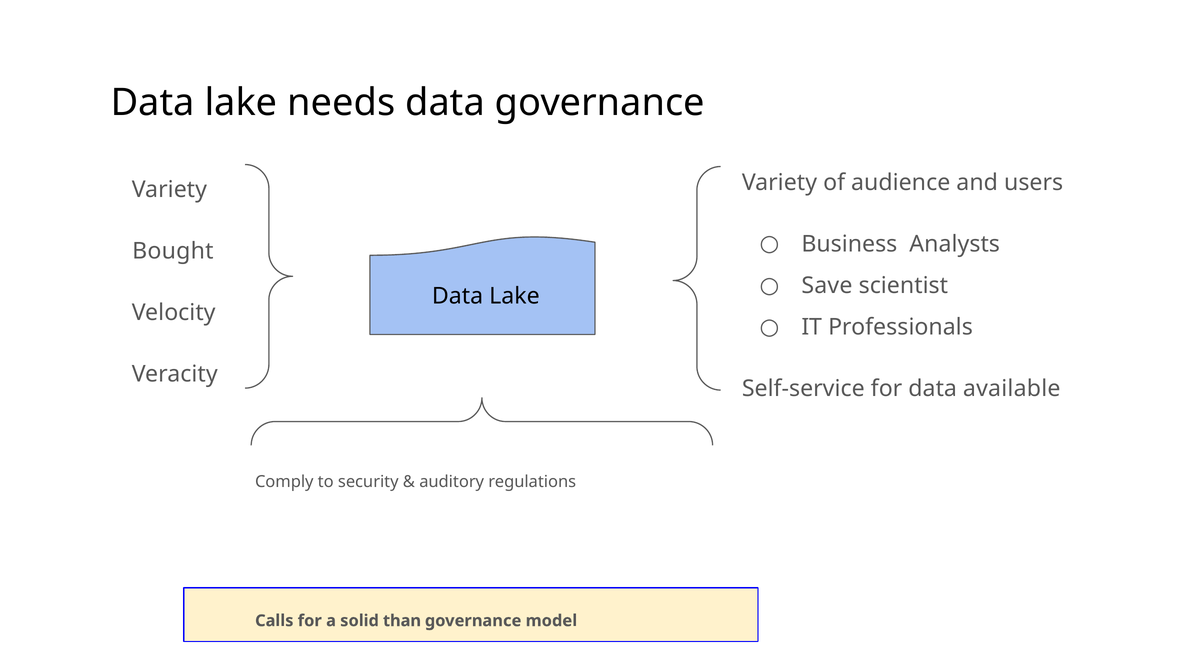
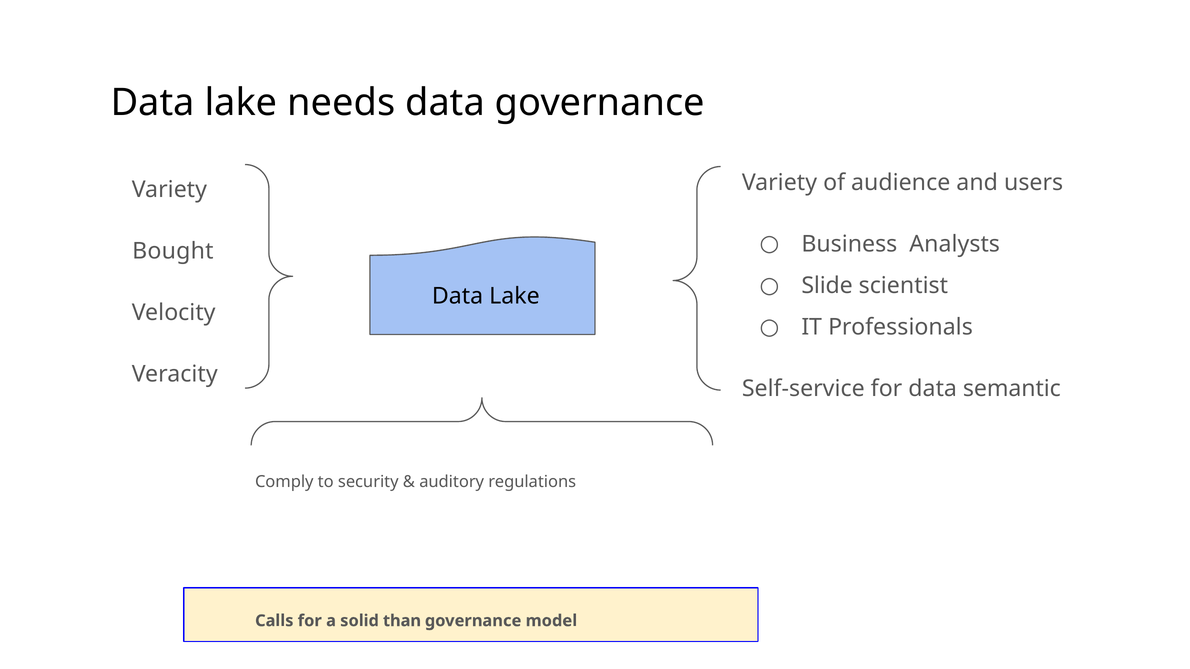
Save: Save -> Slide (827, 286)
available: available -> semantic (1012, 389)
